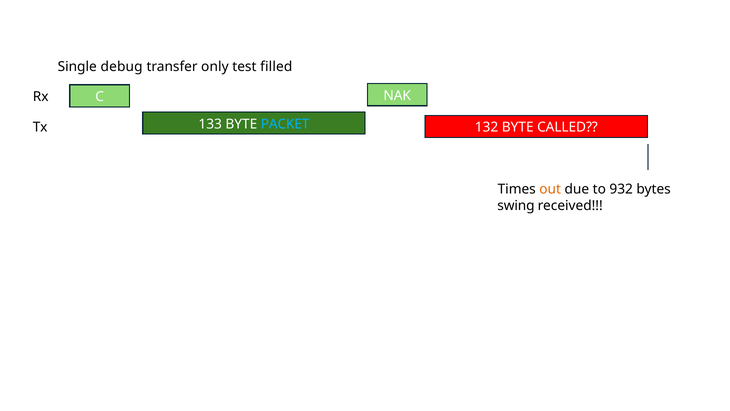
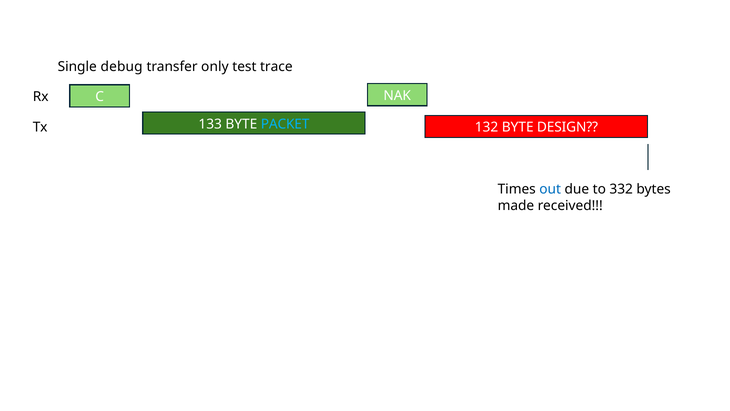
filled: filled -> trace (276, 67)
CALLED: CALLED -> DESIGN (568, 127)
out colour: orange -> blue (550, 189)
932: 932 -> 332 (621, 189)
swing: swing -> made (516, 206)
